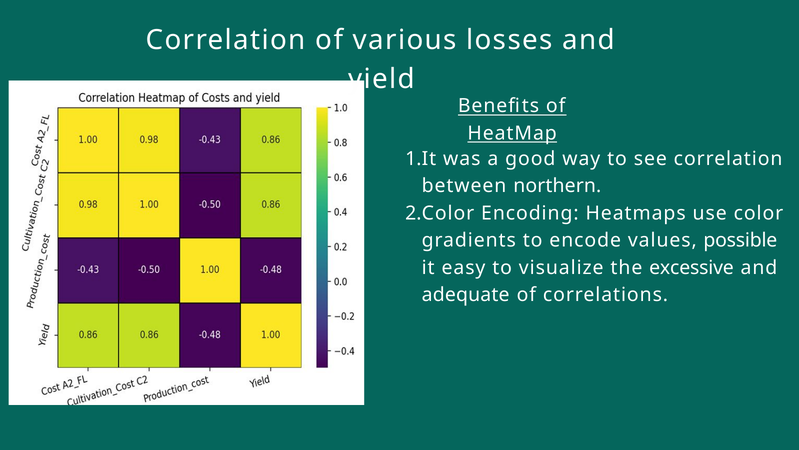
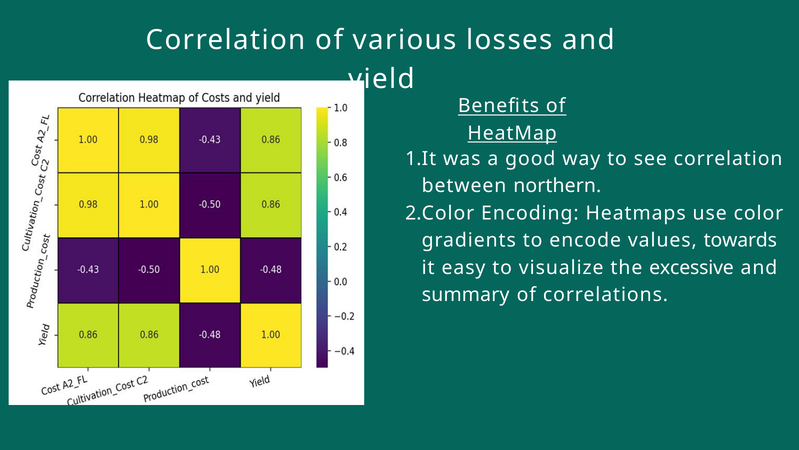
possible: possible -> towards (740, 240)
adequate: adequate -> summary (466, 295)
